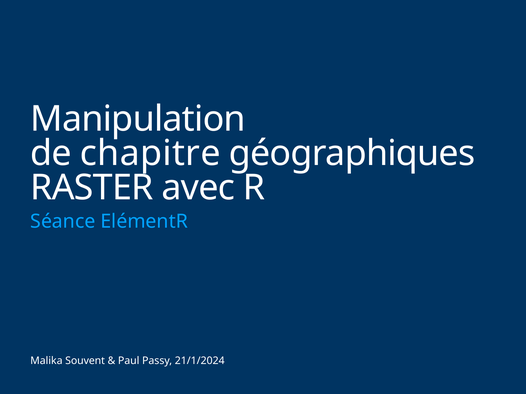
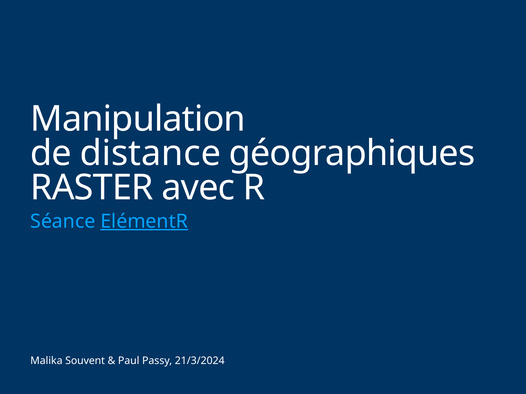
chapitre: chapitre -> distance (150, 153)
ElémentR underline: none -> present (144, 222)
21/1/2024: 21/1/2024 -> 21/3/2024 (200, 361)
